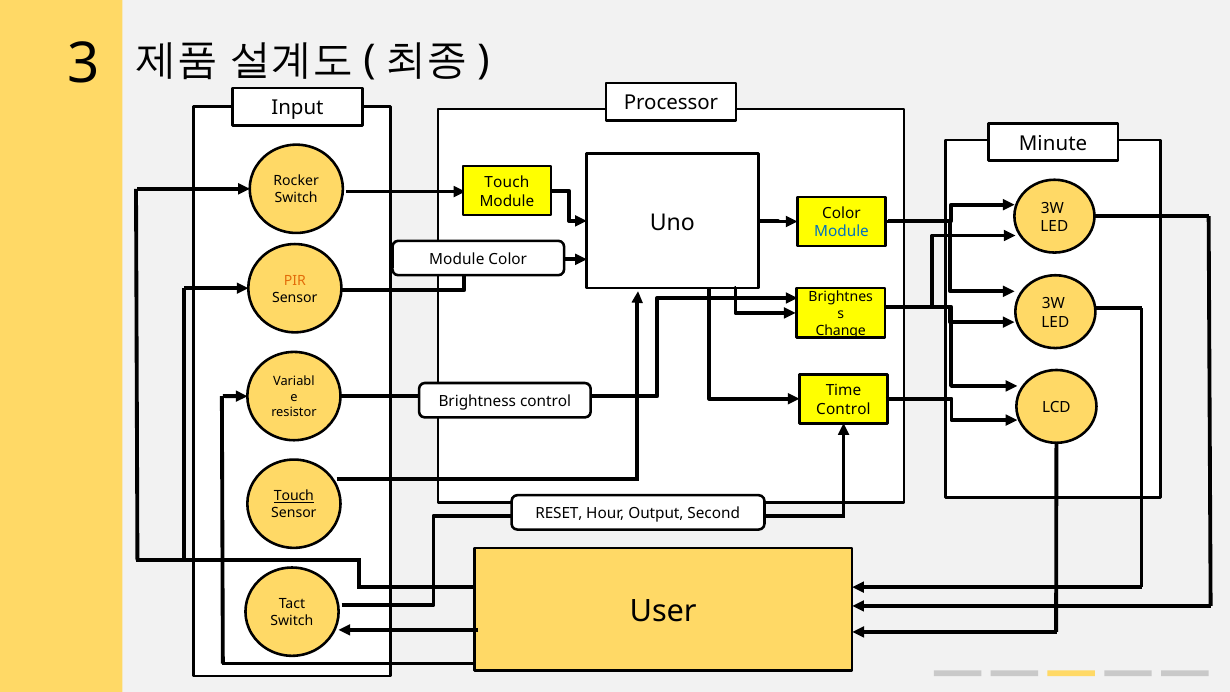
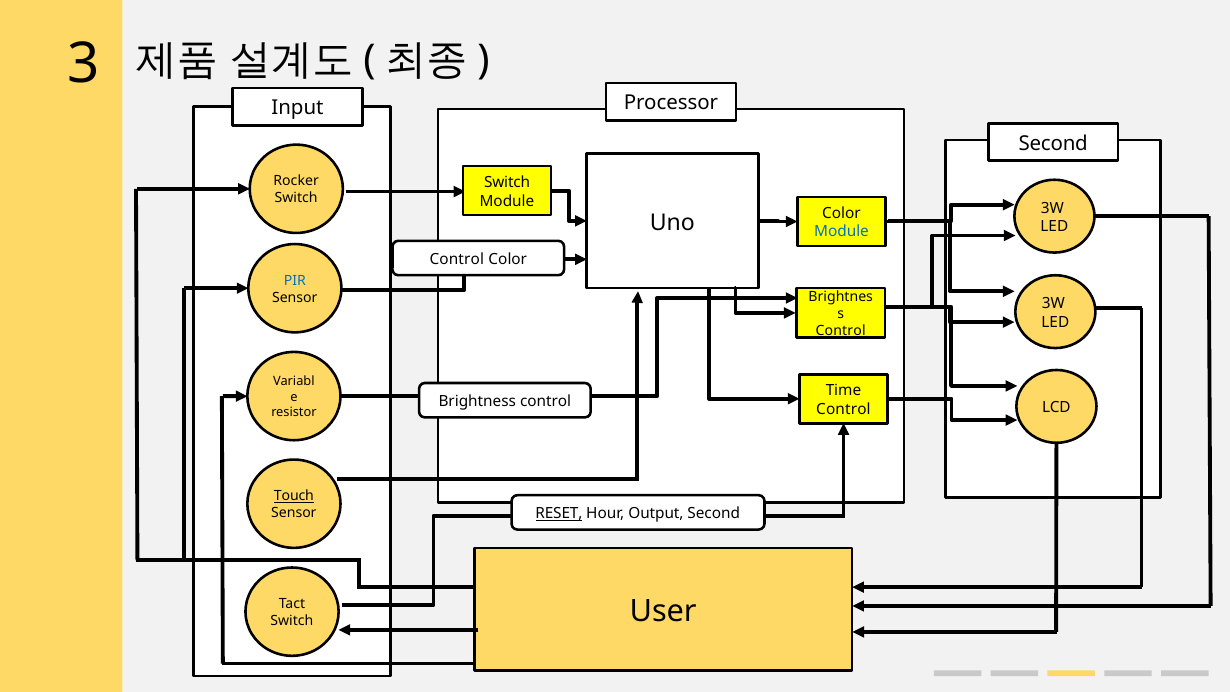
Minute: Minute -> Second (1053, 143)
Touch: Touch -> Switch (507, 182)
Module: Module -> Control (457, 259)
PIR colour: orange -> blue (295, 281)
Change: Change -> Control (841, 331)
RESET underline: none -> present (559, 513)
